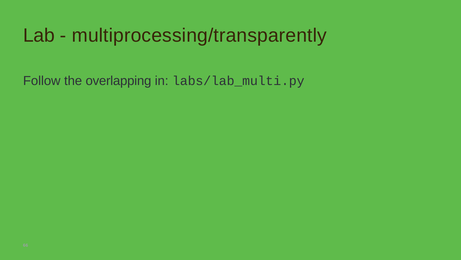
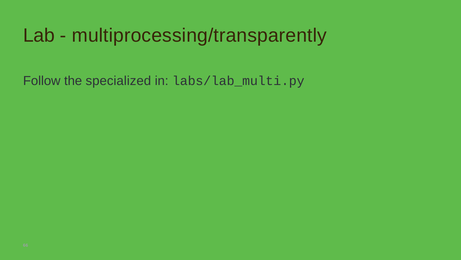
overlapping: overlapping -> specialized (118, 81)
